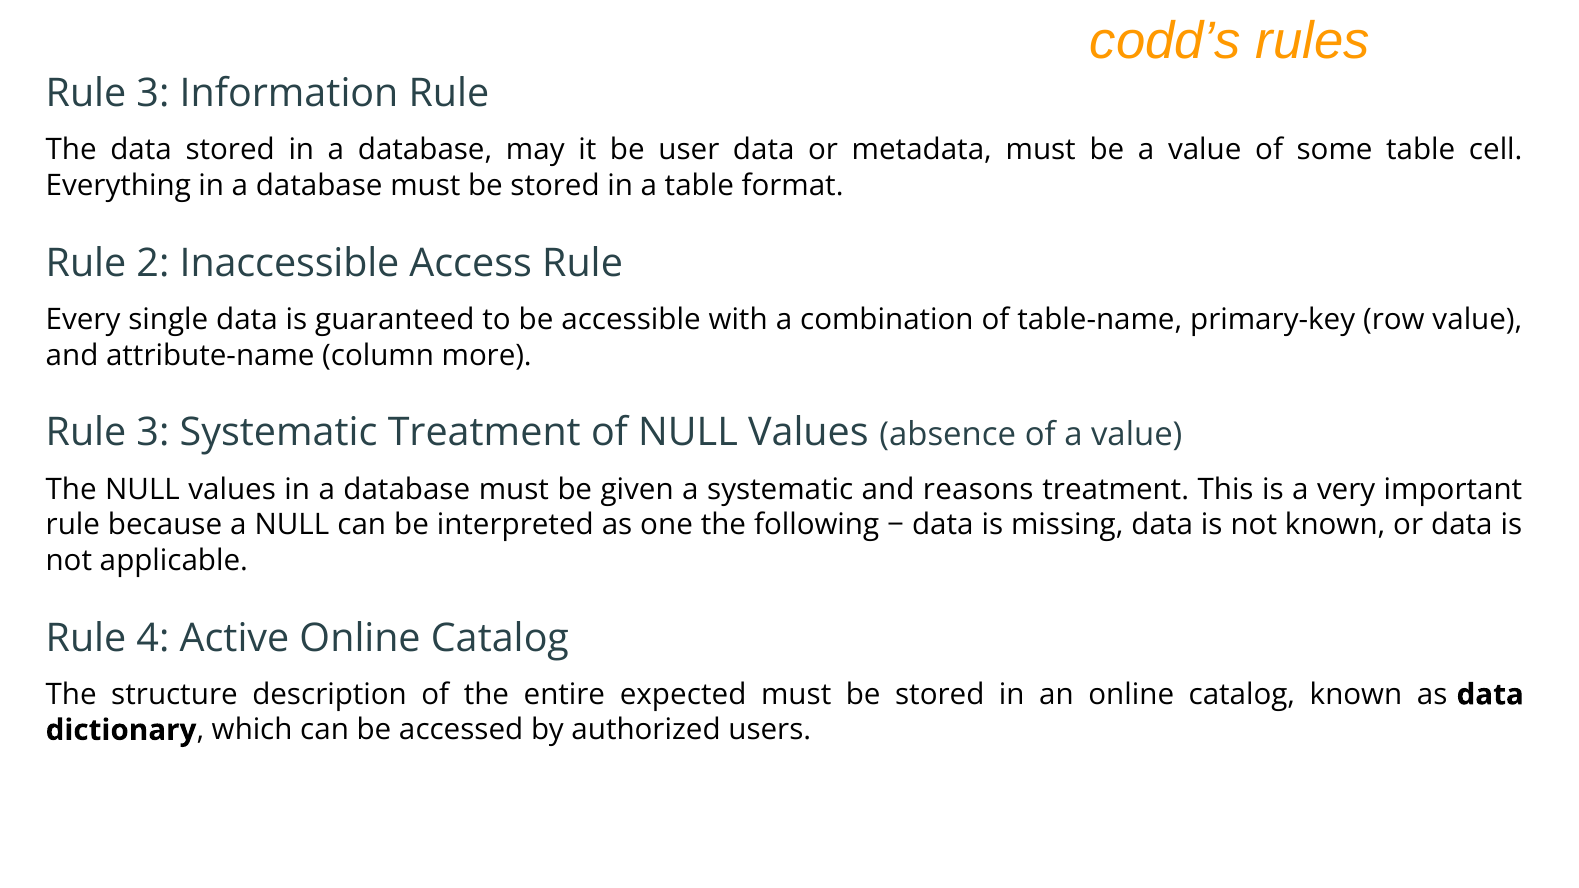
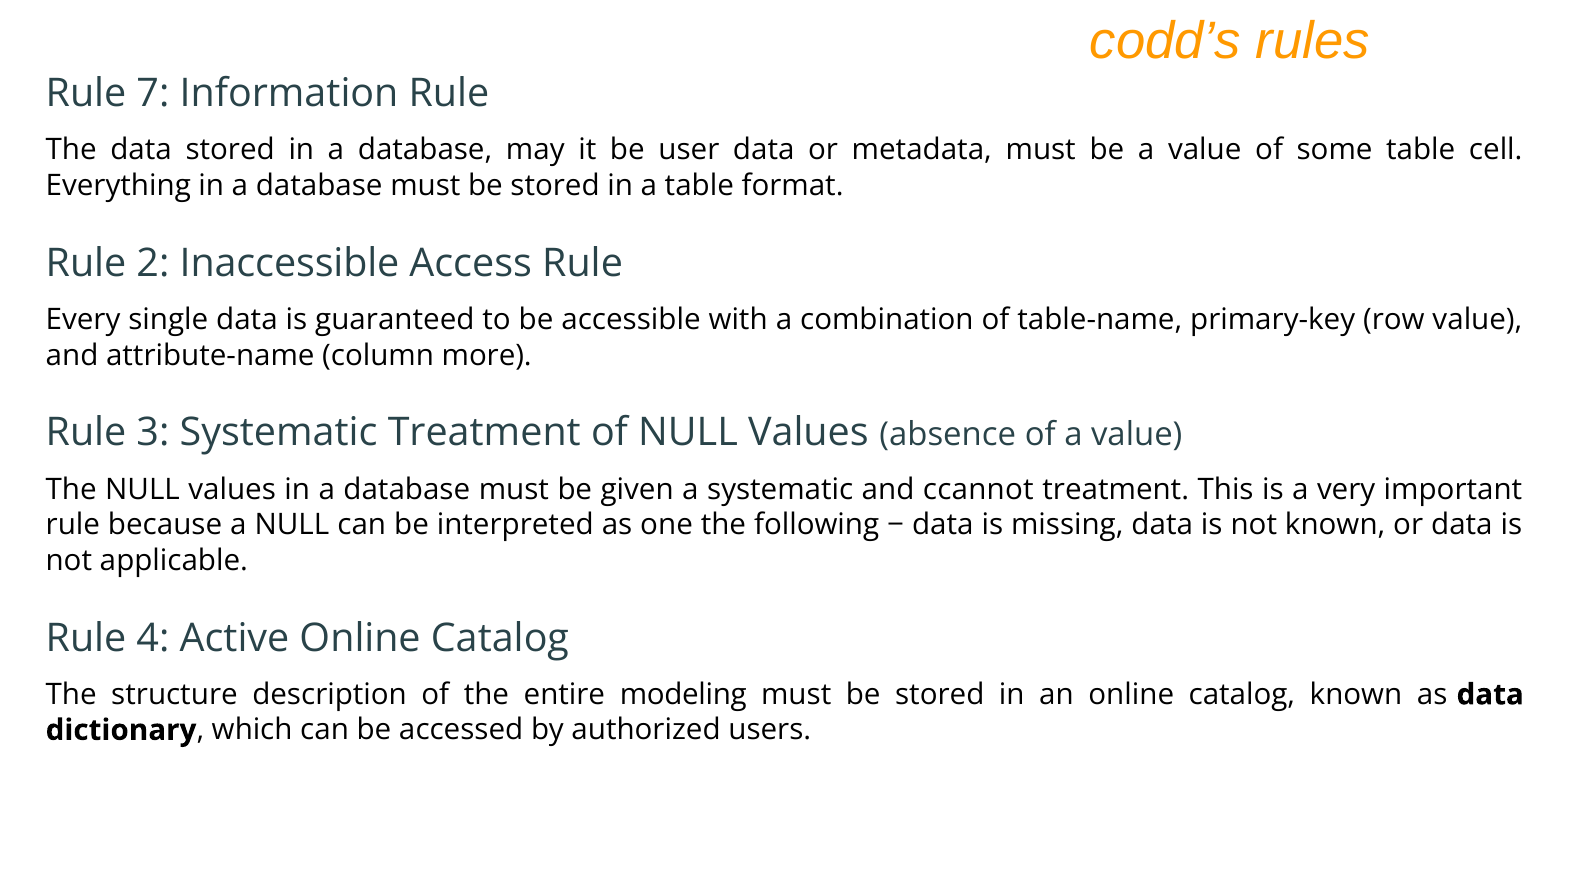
3: 3 -> 7 (153, 94)
reasons: reasons -> ccannot (978, 490)
expected: expected -> modeling (683, 695)
